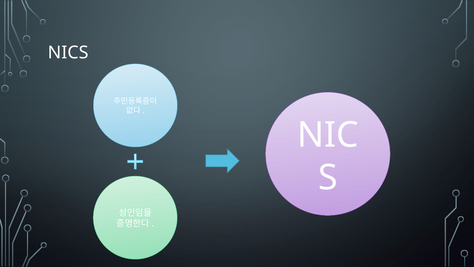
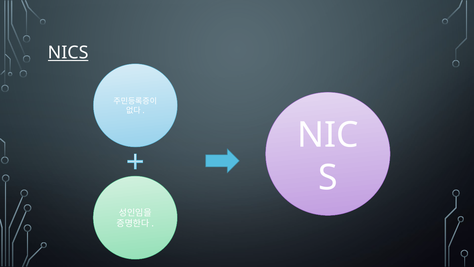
NICS underline: none -> present (68, 53)
